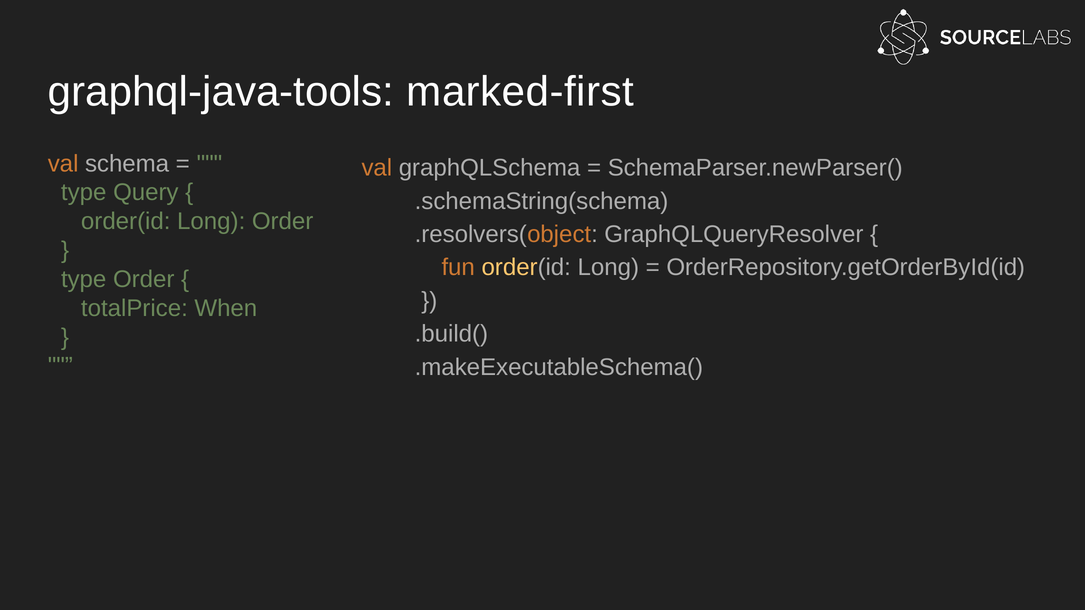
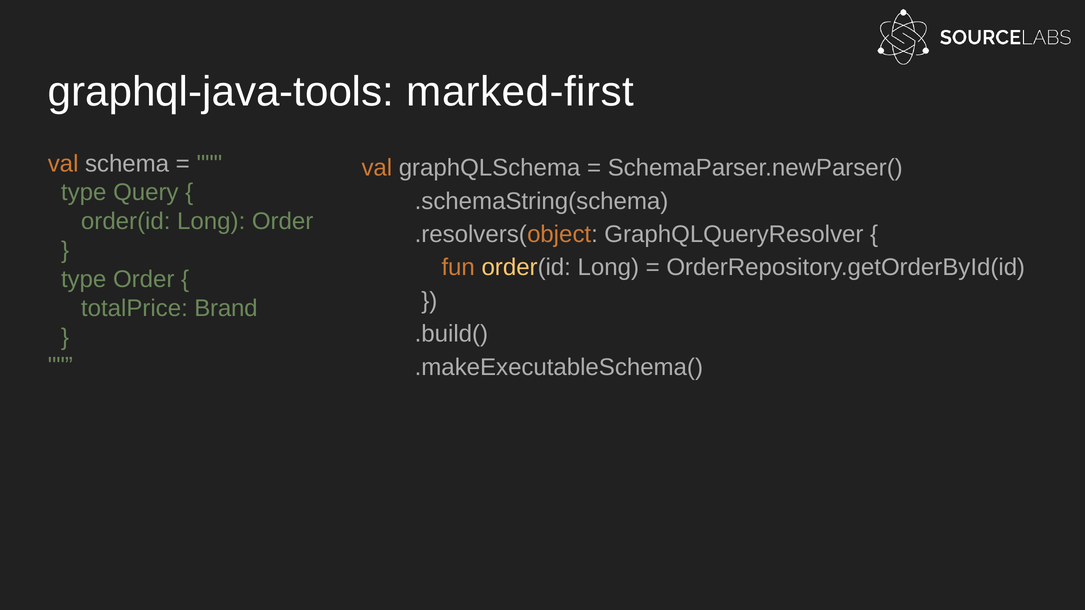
When: When -> Brand (226, 308)
